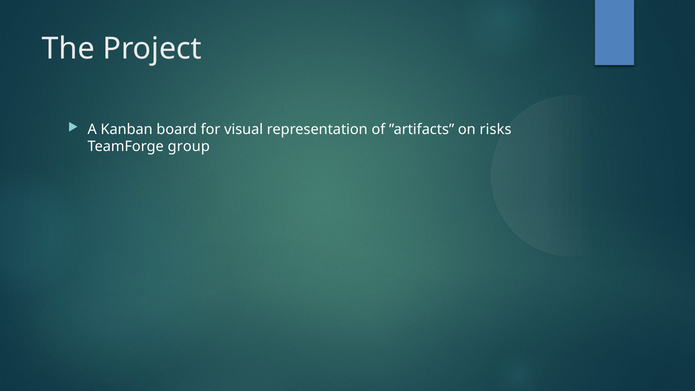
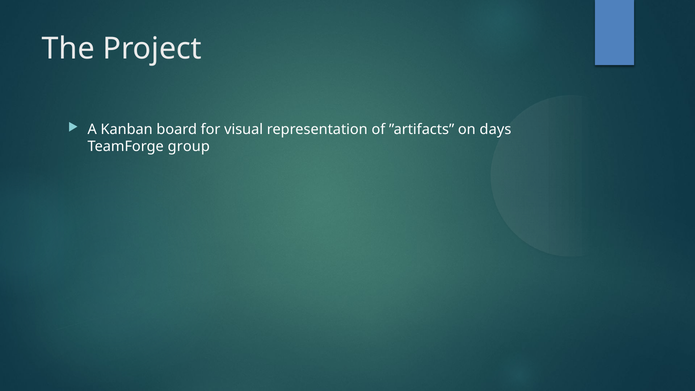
risks: risks -> days (496, 129)
